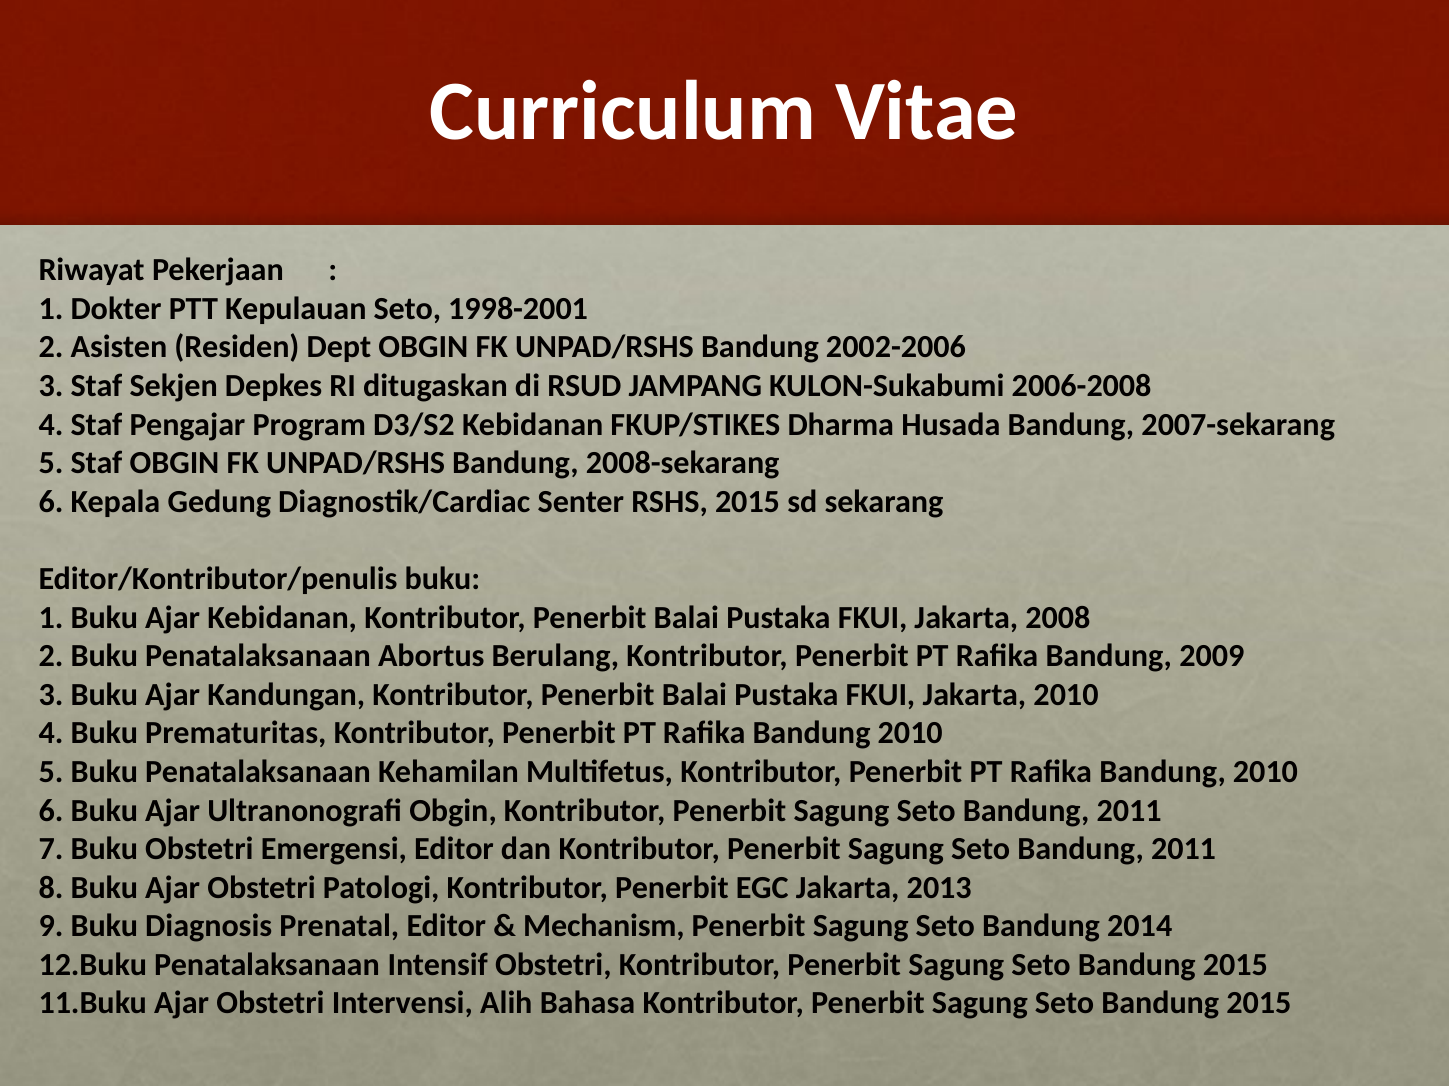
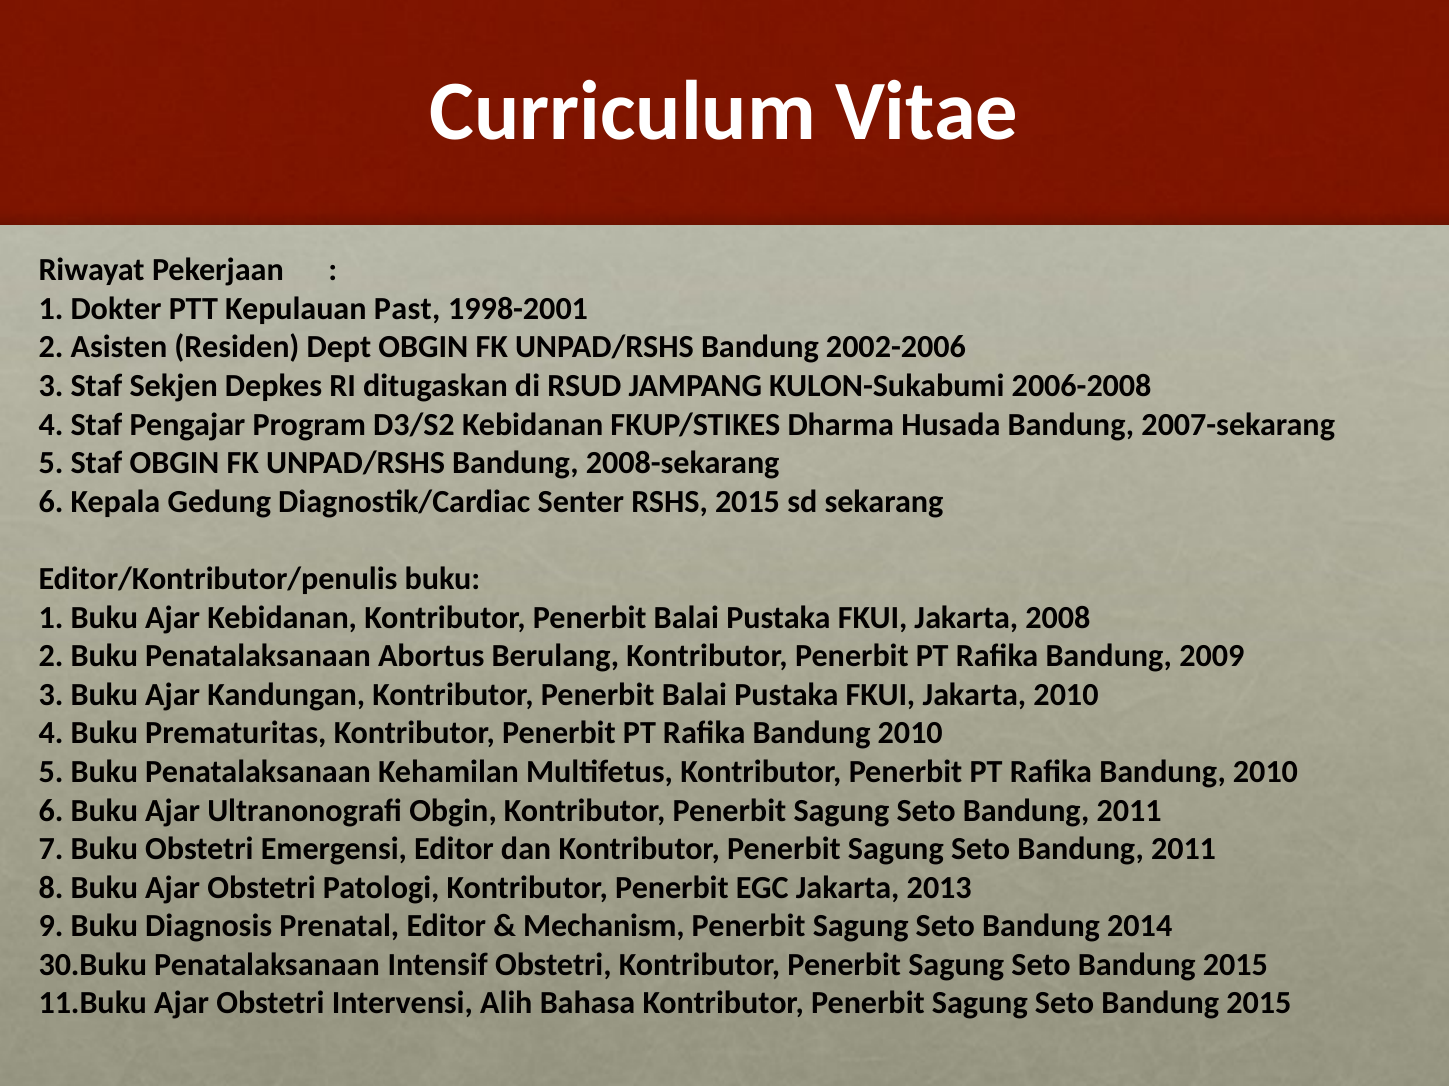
Kepulauan Seto: Seto -> Past (407, 309)
12.Buku: 12.Buku -> 30.Buku (93, 965)
